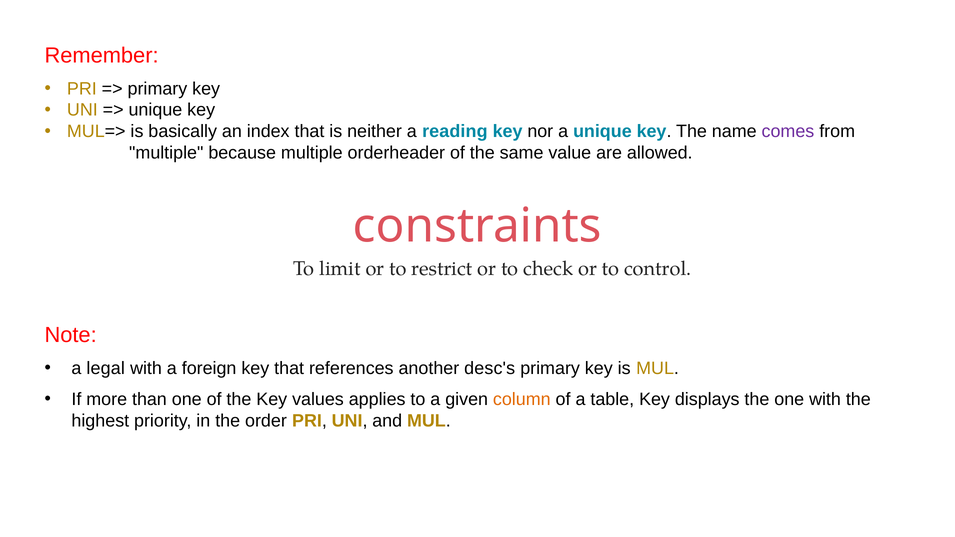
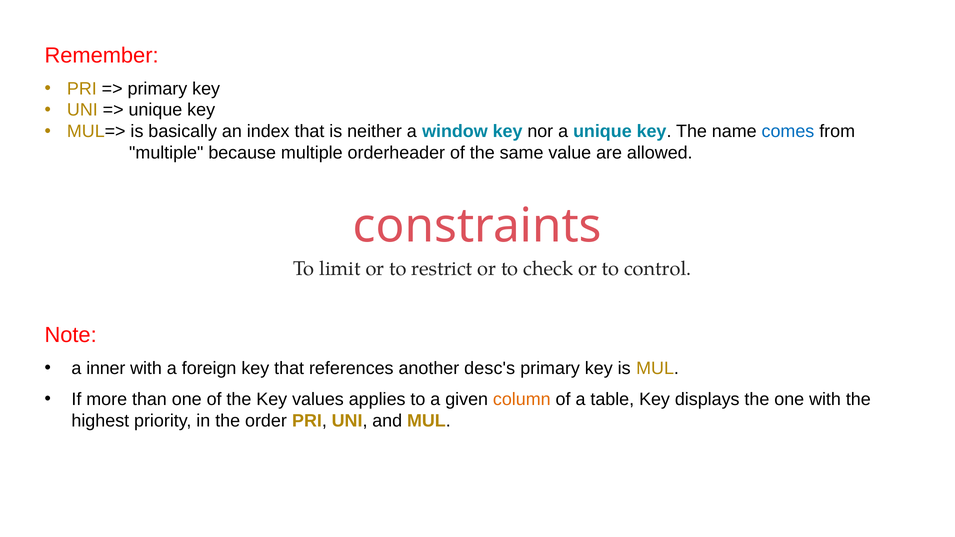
reading: reading -> window (455, 132)
comes colour: purple -> blue (788, 132)
legal: legal -> inner (106, 368)
